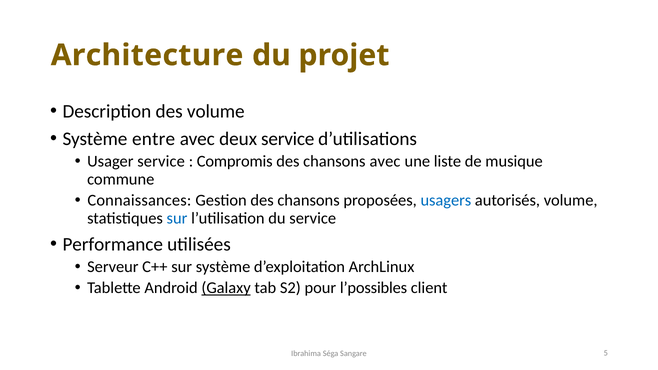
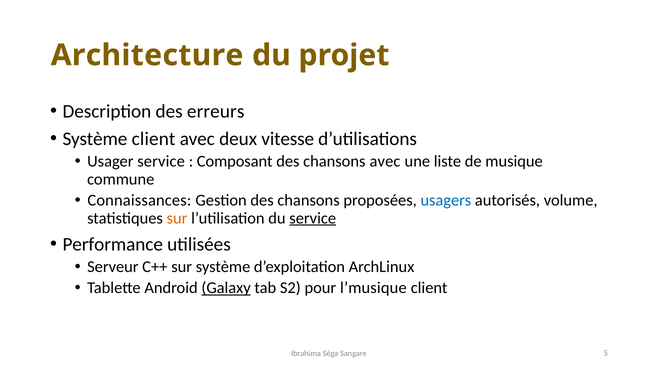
des volume: volume -> erreurs (216, 111)
Système entre: entre -> client (154, 139)
deux service: service -> vitesse (288, 139)
Compromis: Compromis -> Composant (235, 162)
sur colour: blue -> orange (177, 218)
service underline: none -> present (313, 218)
l’possibles: l’possibles -> l’musique (373, 288)
